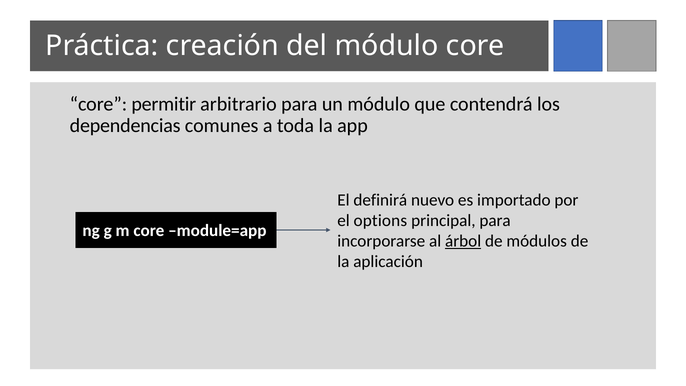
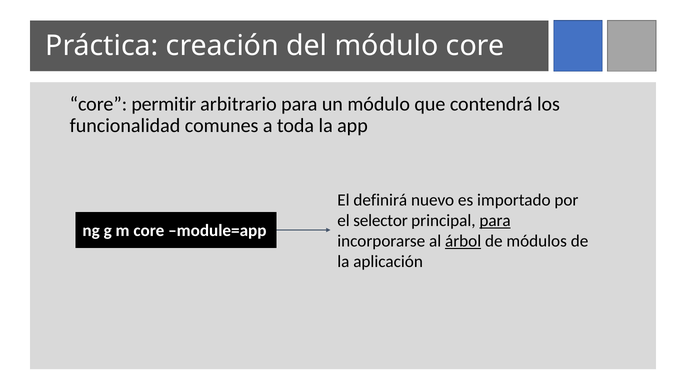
dependencias: dependencias -> funcionalidad (125, 126)
options: options -> selector (381, 220)
para underline: none -> present (495, 220)
